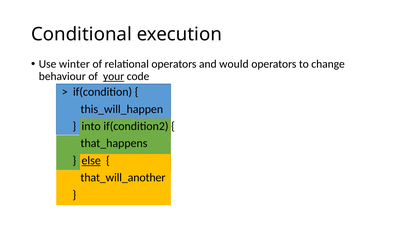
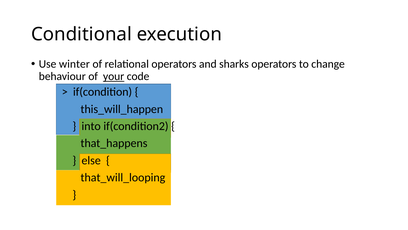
would: would -> sharks (234, 64)
else underline: present -> none (91, 160)
that_will_another: that_will_another -> that_will_looping (123, 177)
